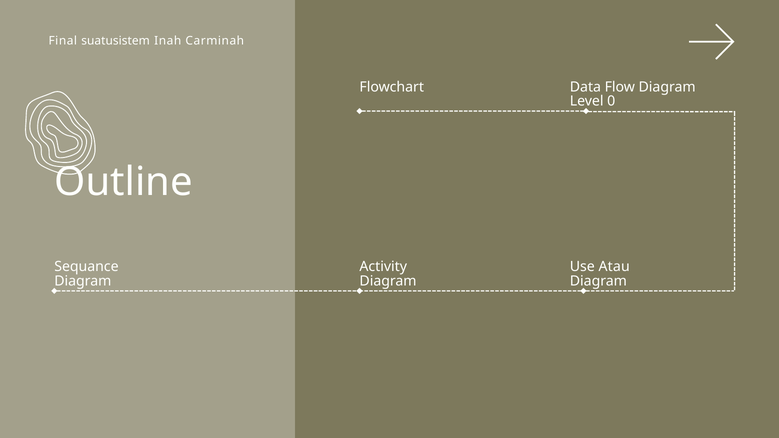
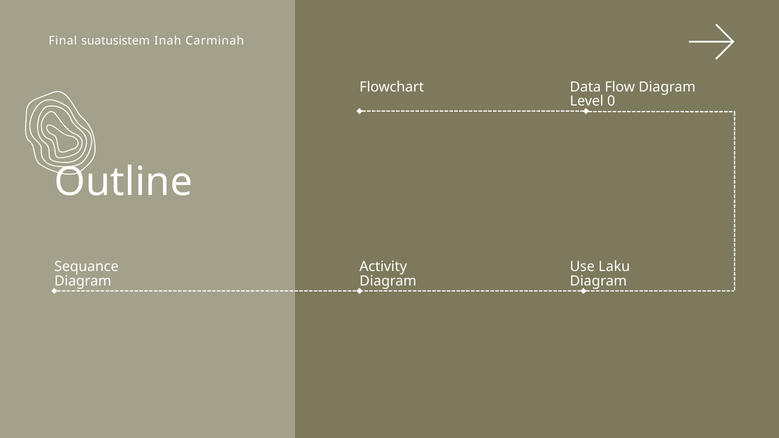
Atau: Atau -> Laku (614, 267)
